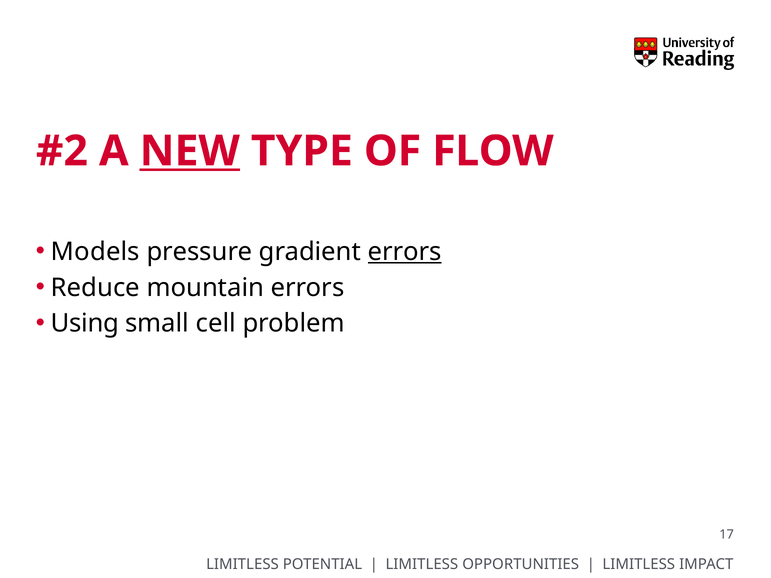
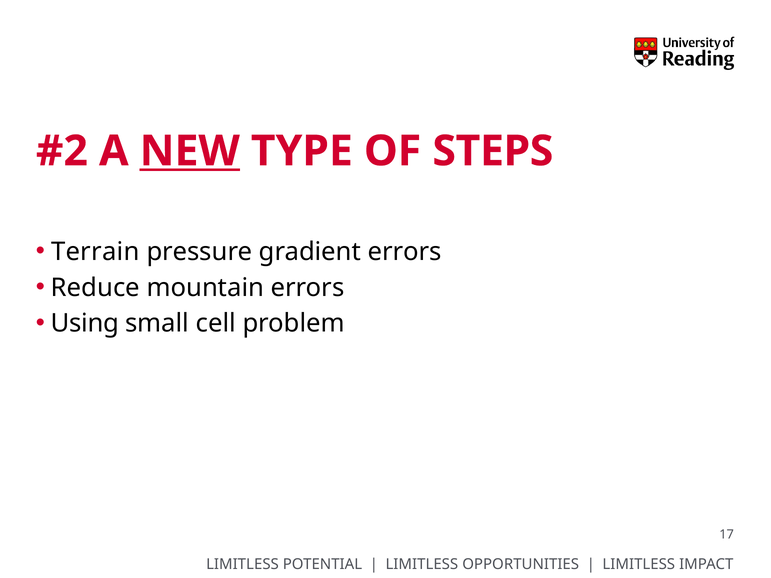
FLOW: FLOW -> STEPS (493, 151)
Models: Models -> Terrain (95, 252)
errors underline: present -> none (405, 252)
